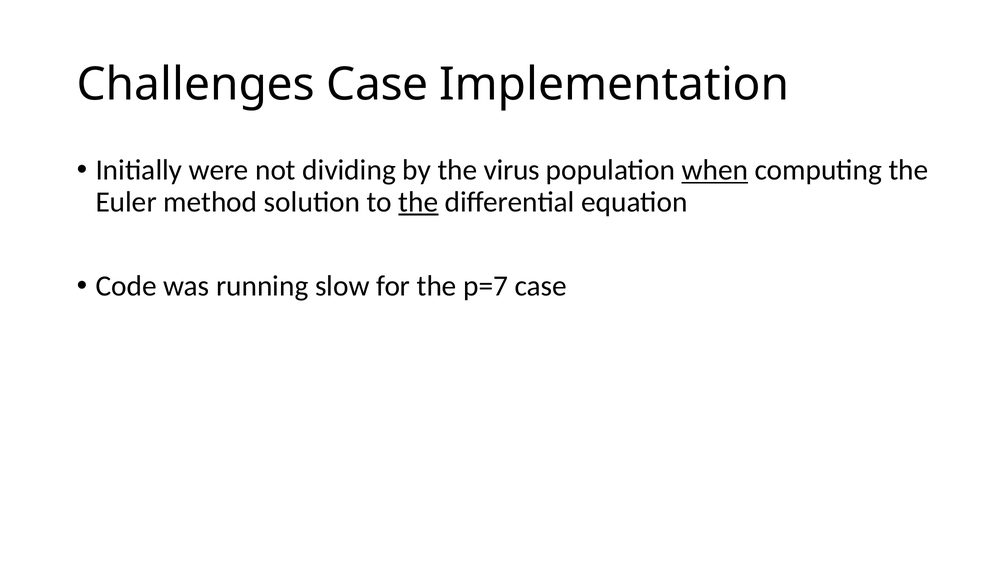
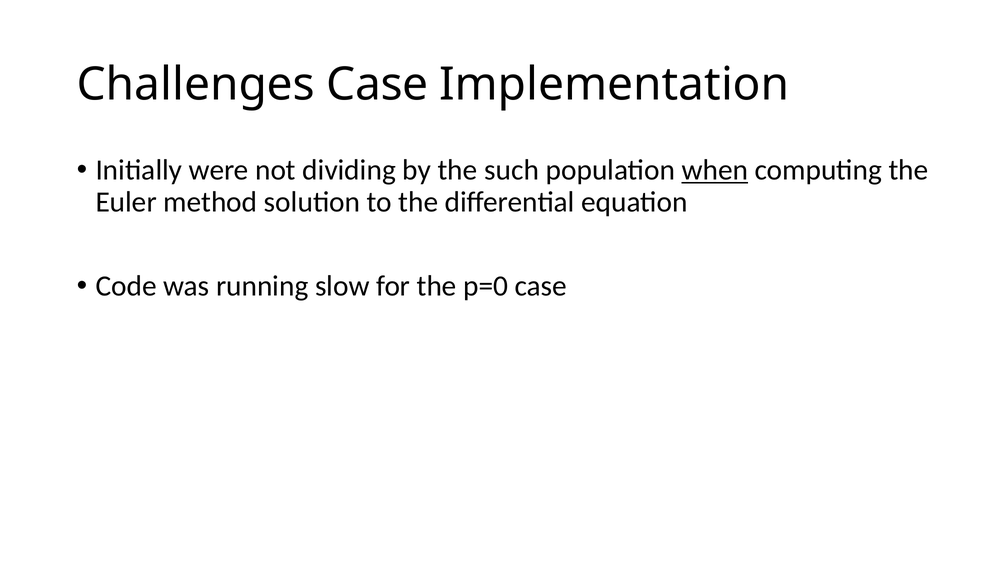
virus: virus -> such (512, 170)
the underline: present -> none (418, 202)
p=7: p=7 -> p=0 (486, 286)
